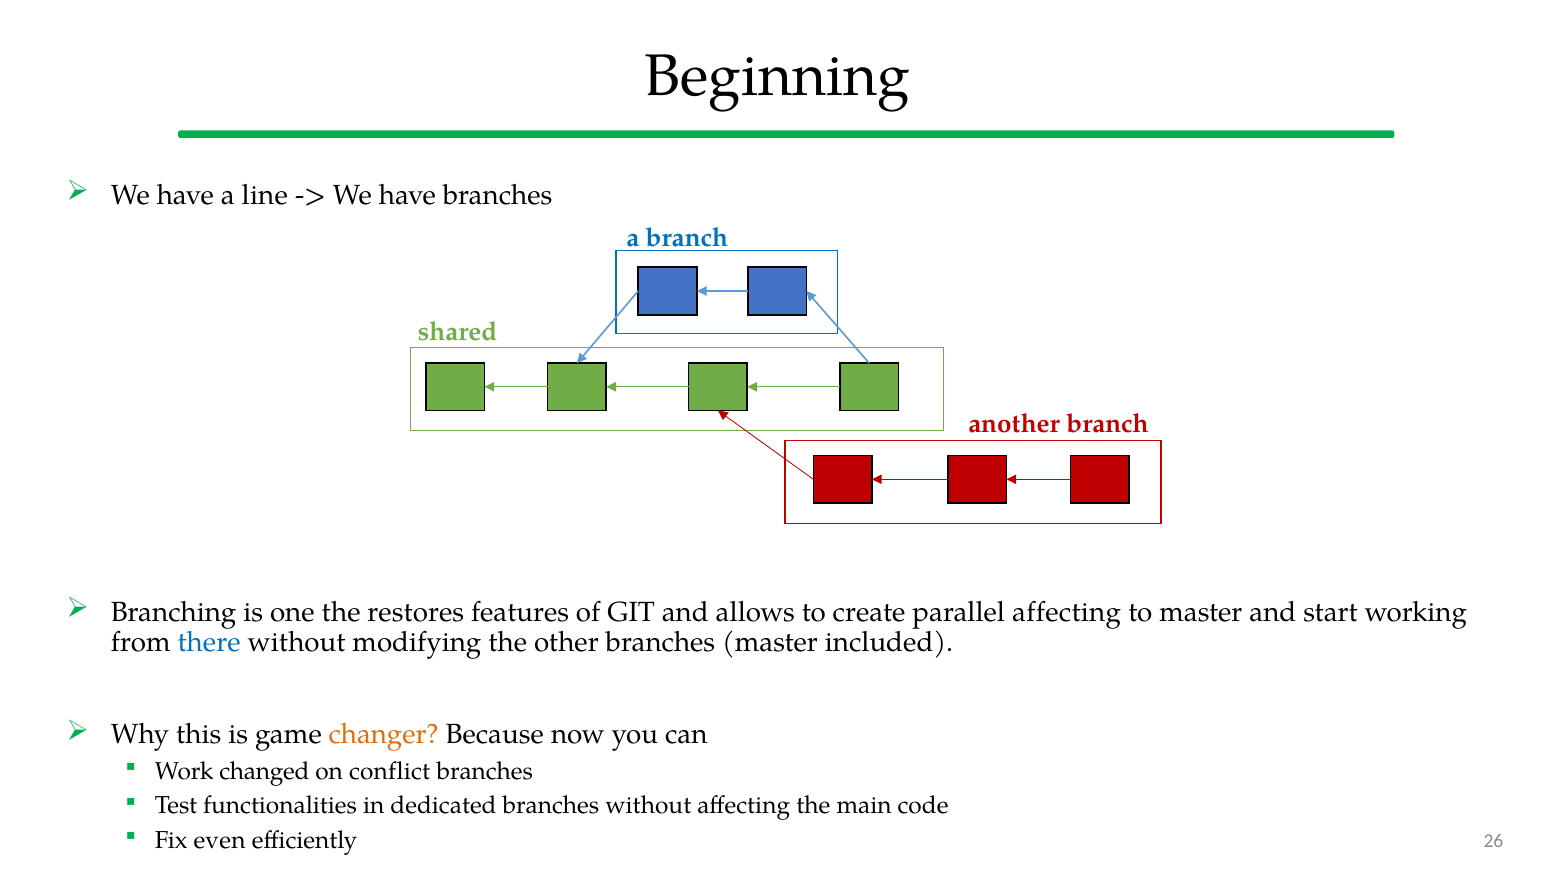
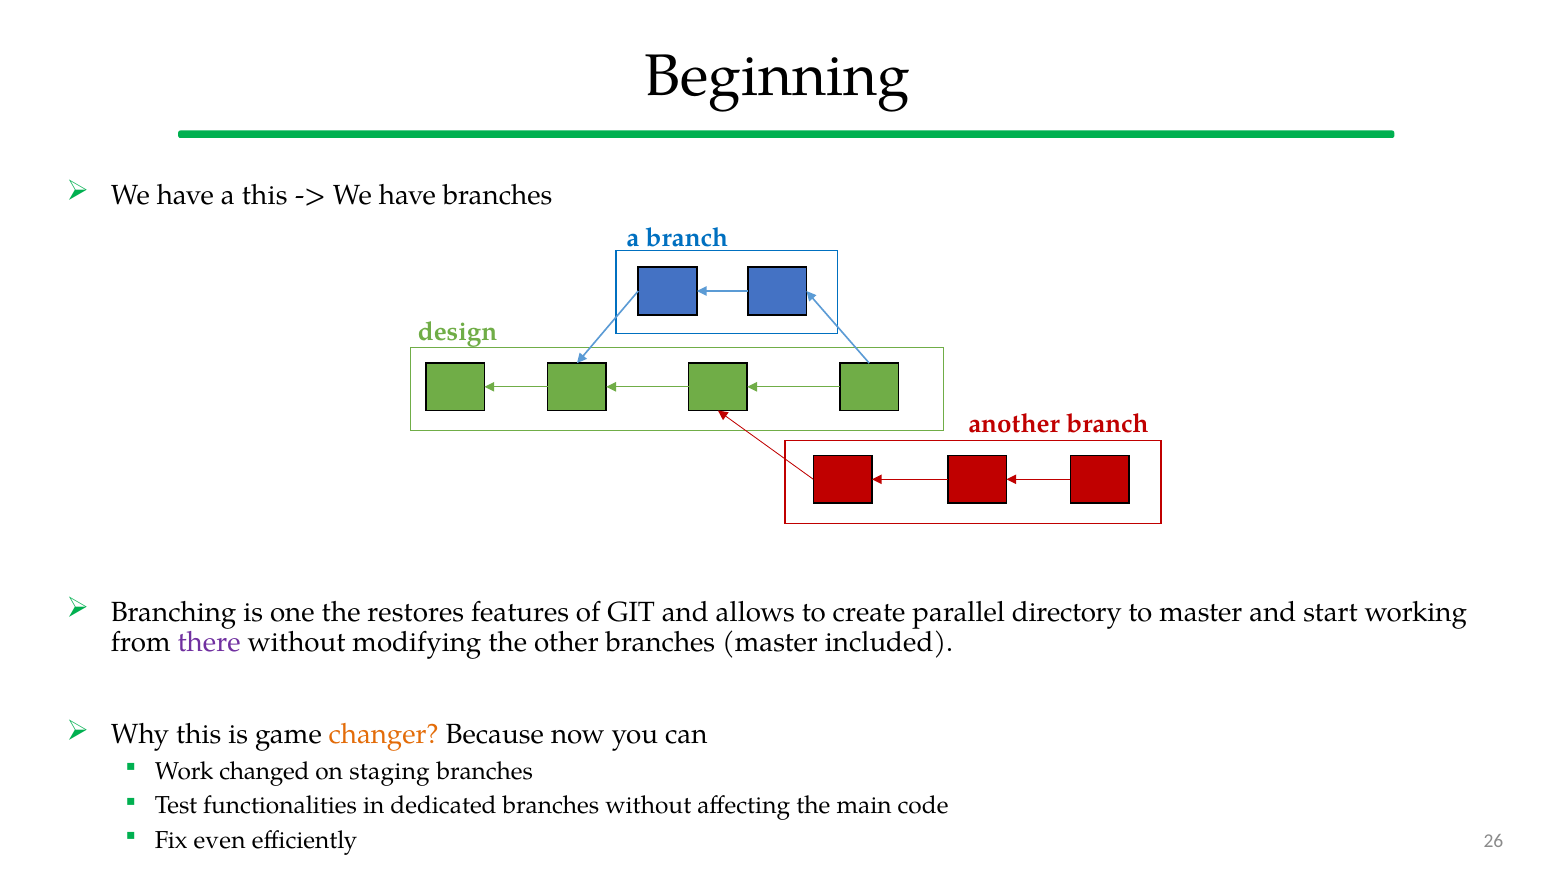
a line: line -> this (265, 196)
shared: shared -> design (458, 332)
parallel affecting: affecting -> directory (1067, 612)
there colour: blue -> purple (209, 642)
conflict: conflict -> staging (390, 771)
